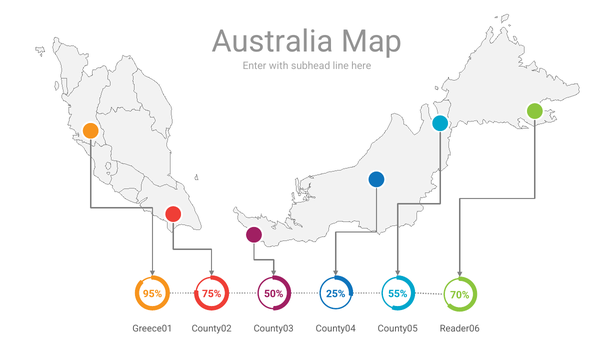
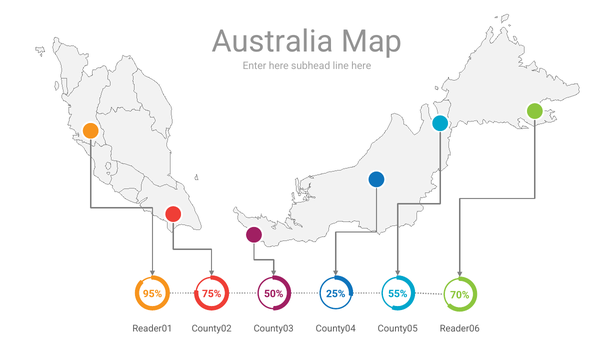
Enter with: with -> here (279, 66)
Greece01: Greece01 -> Reader01 (152, 329)
